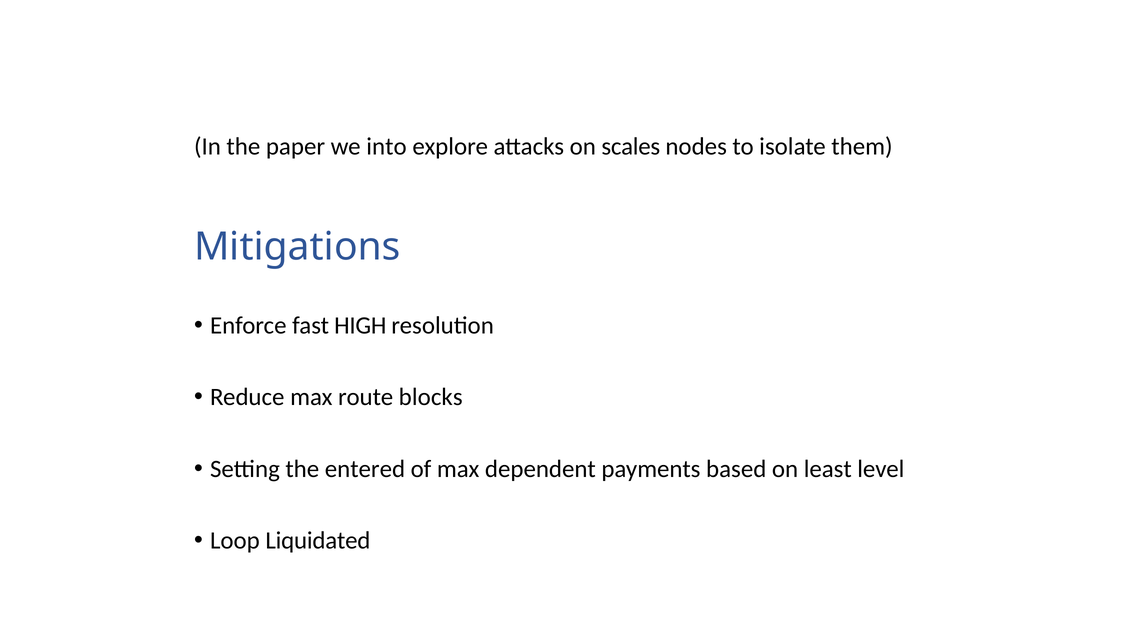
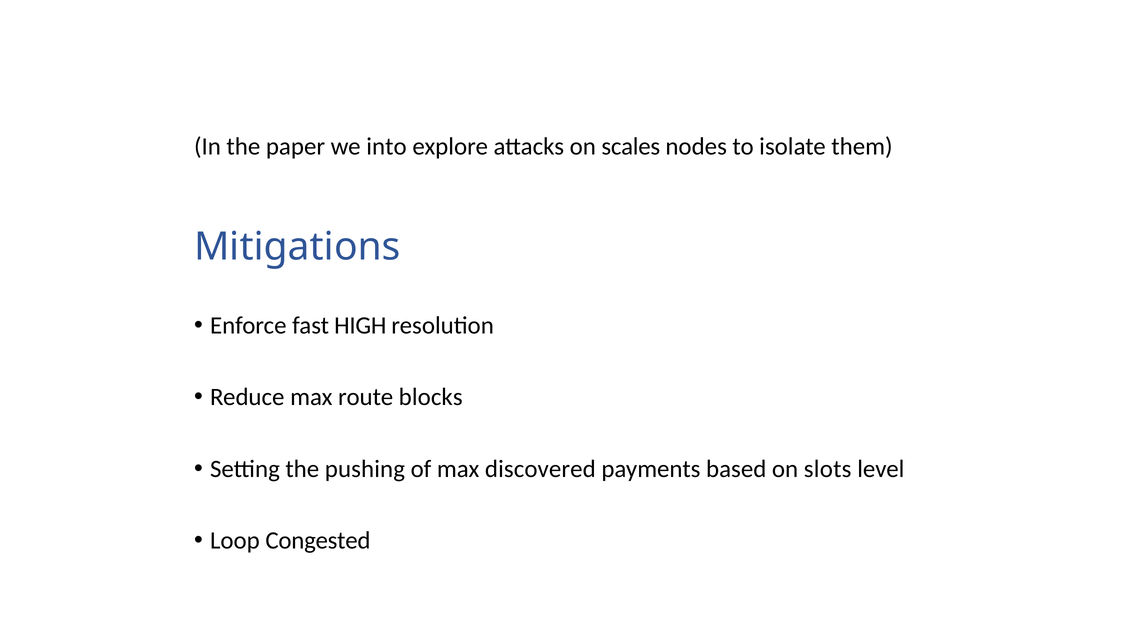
entered: entered -> pushing (365, 469)
dependent: dependent -> discovered (540, 469)
least: least -> slots (828, 469)
Liquidated: Liquidated -> Congested (318, 540)
